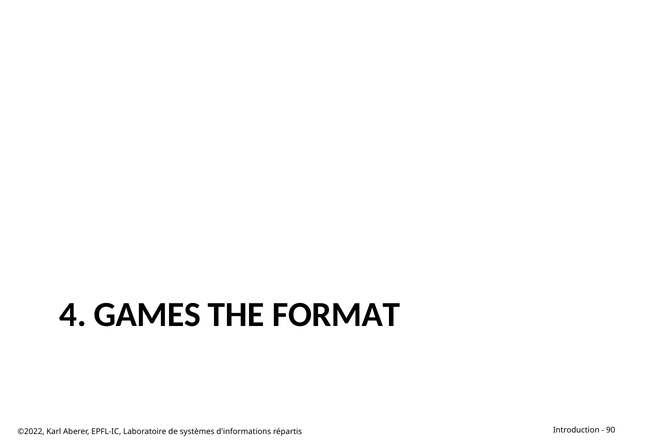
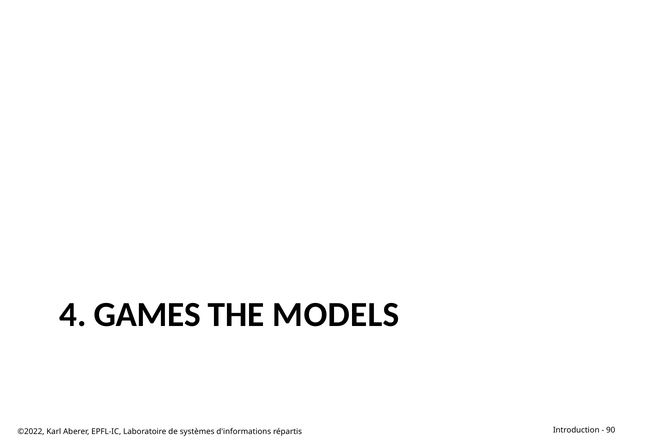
FORMAT: FORMAT -> MODELS (336, 315)
